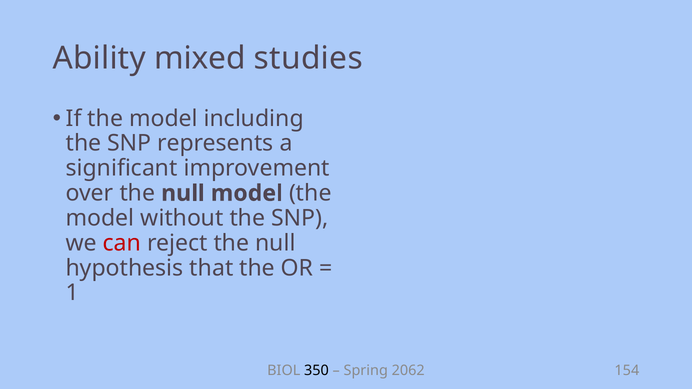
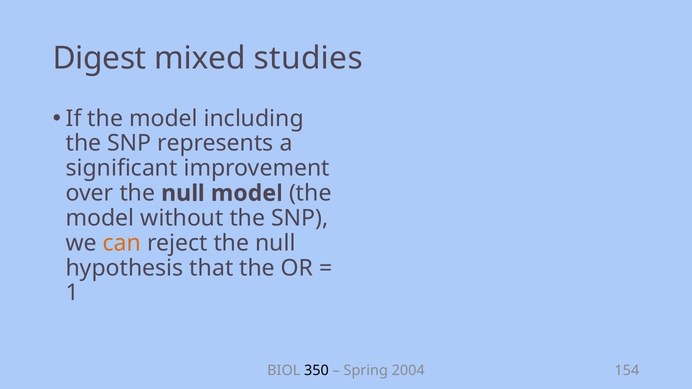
Ability: Ability -> Digest (99, 58)
can colour: red -> orange (122, 243)
2062: 2062 -> 2004 (408, 371)
